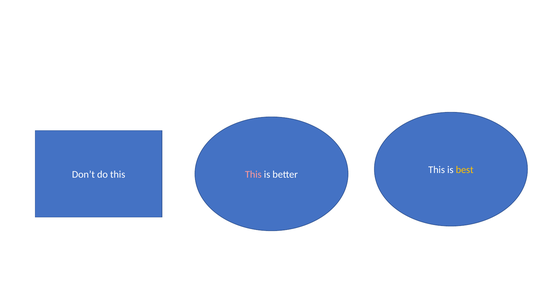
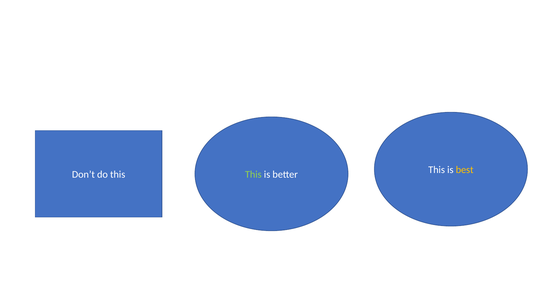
This colour: pink -> light green (253, 174)
